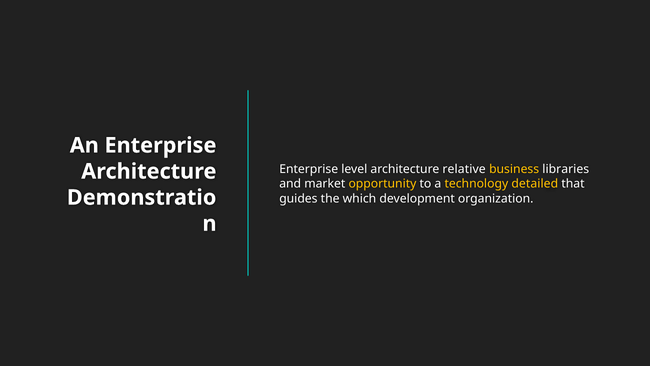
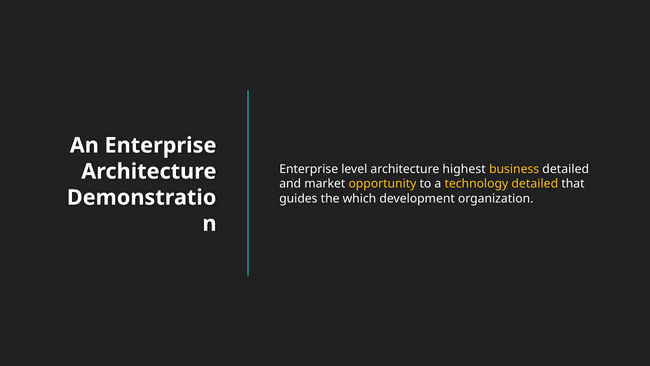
relative: relative -> highest (464, 169)
business libraries: libraries -> detailed (566, 169)
